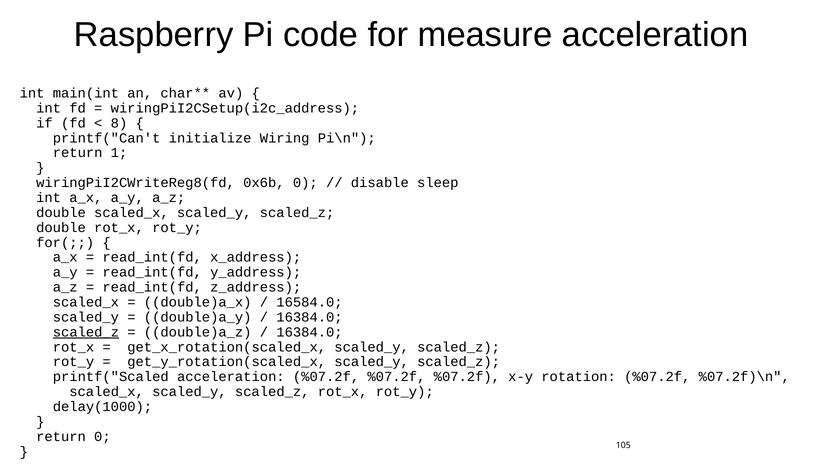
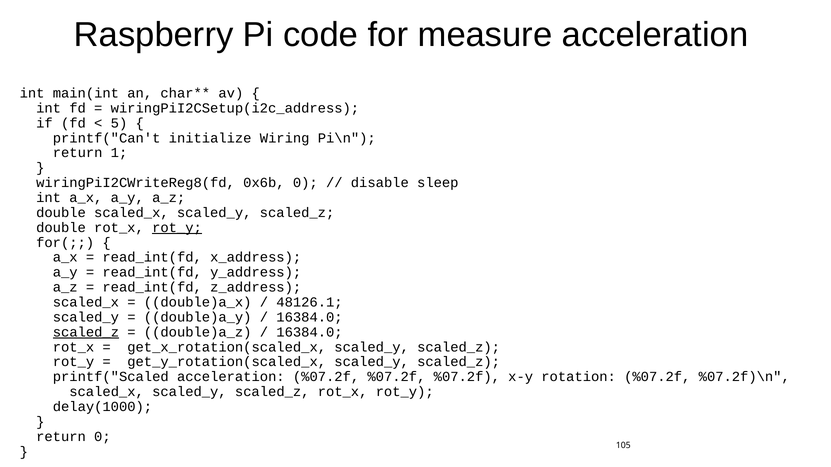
8: 8 -> 5 (119, 123)
rot_y underline: none -> present (177, 228)
16584.0: 16584.0 -> 48126.1 (310, 302)
